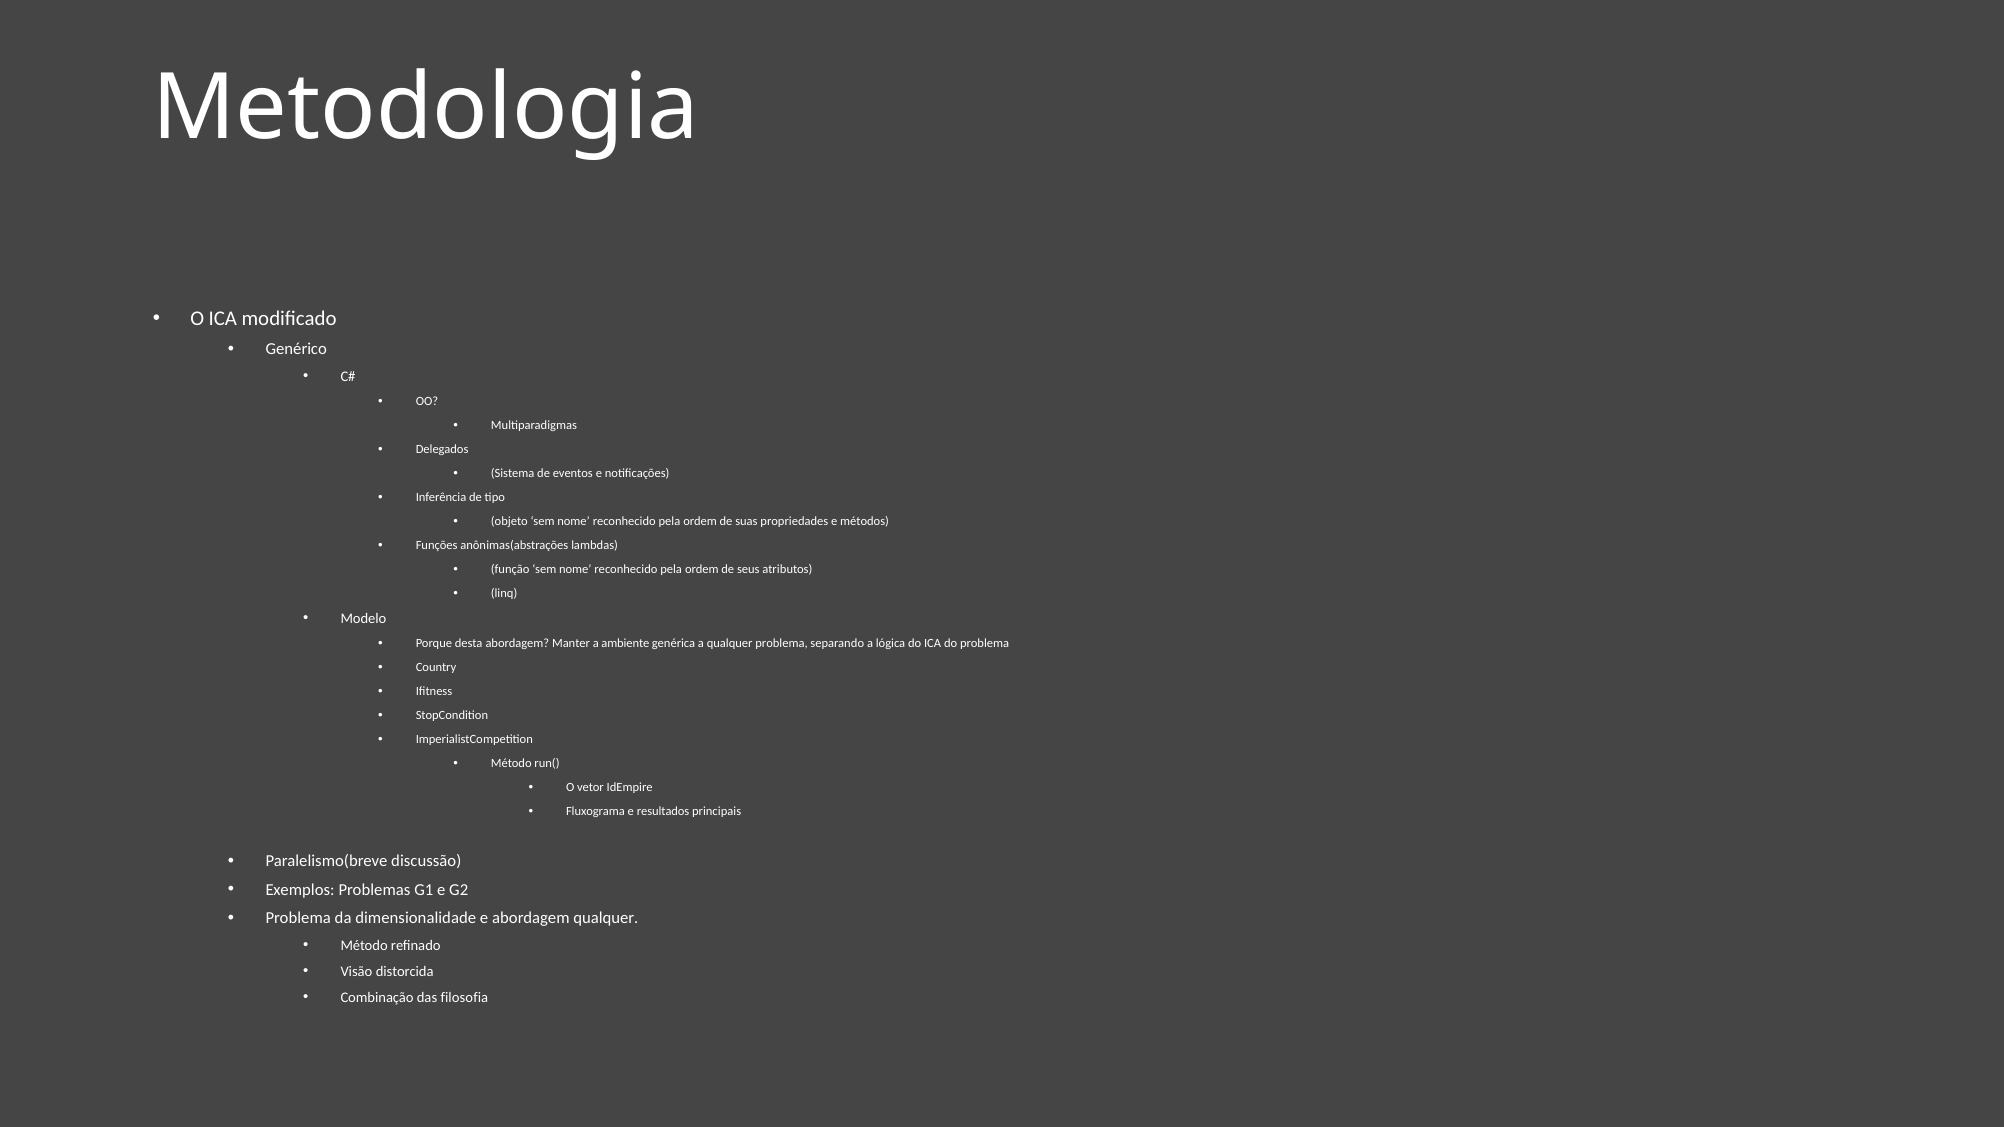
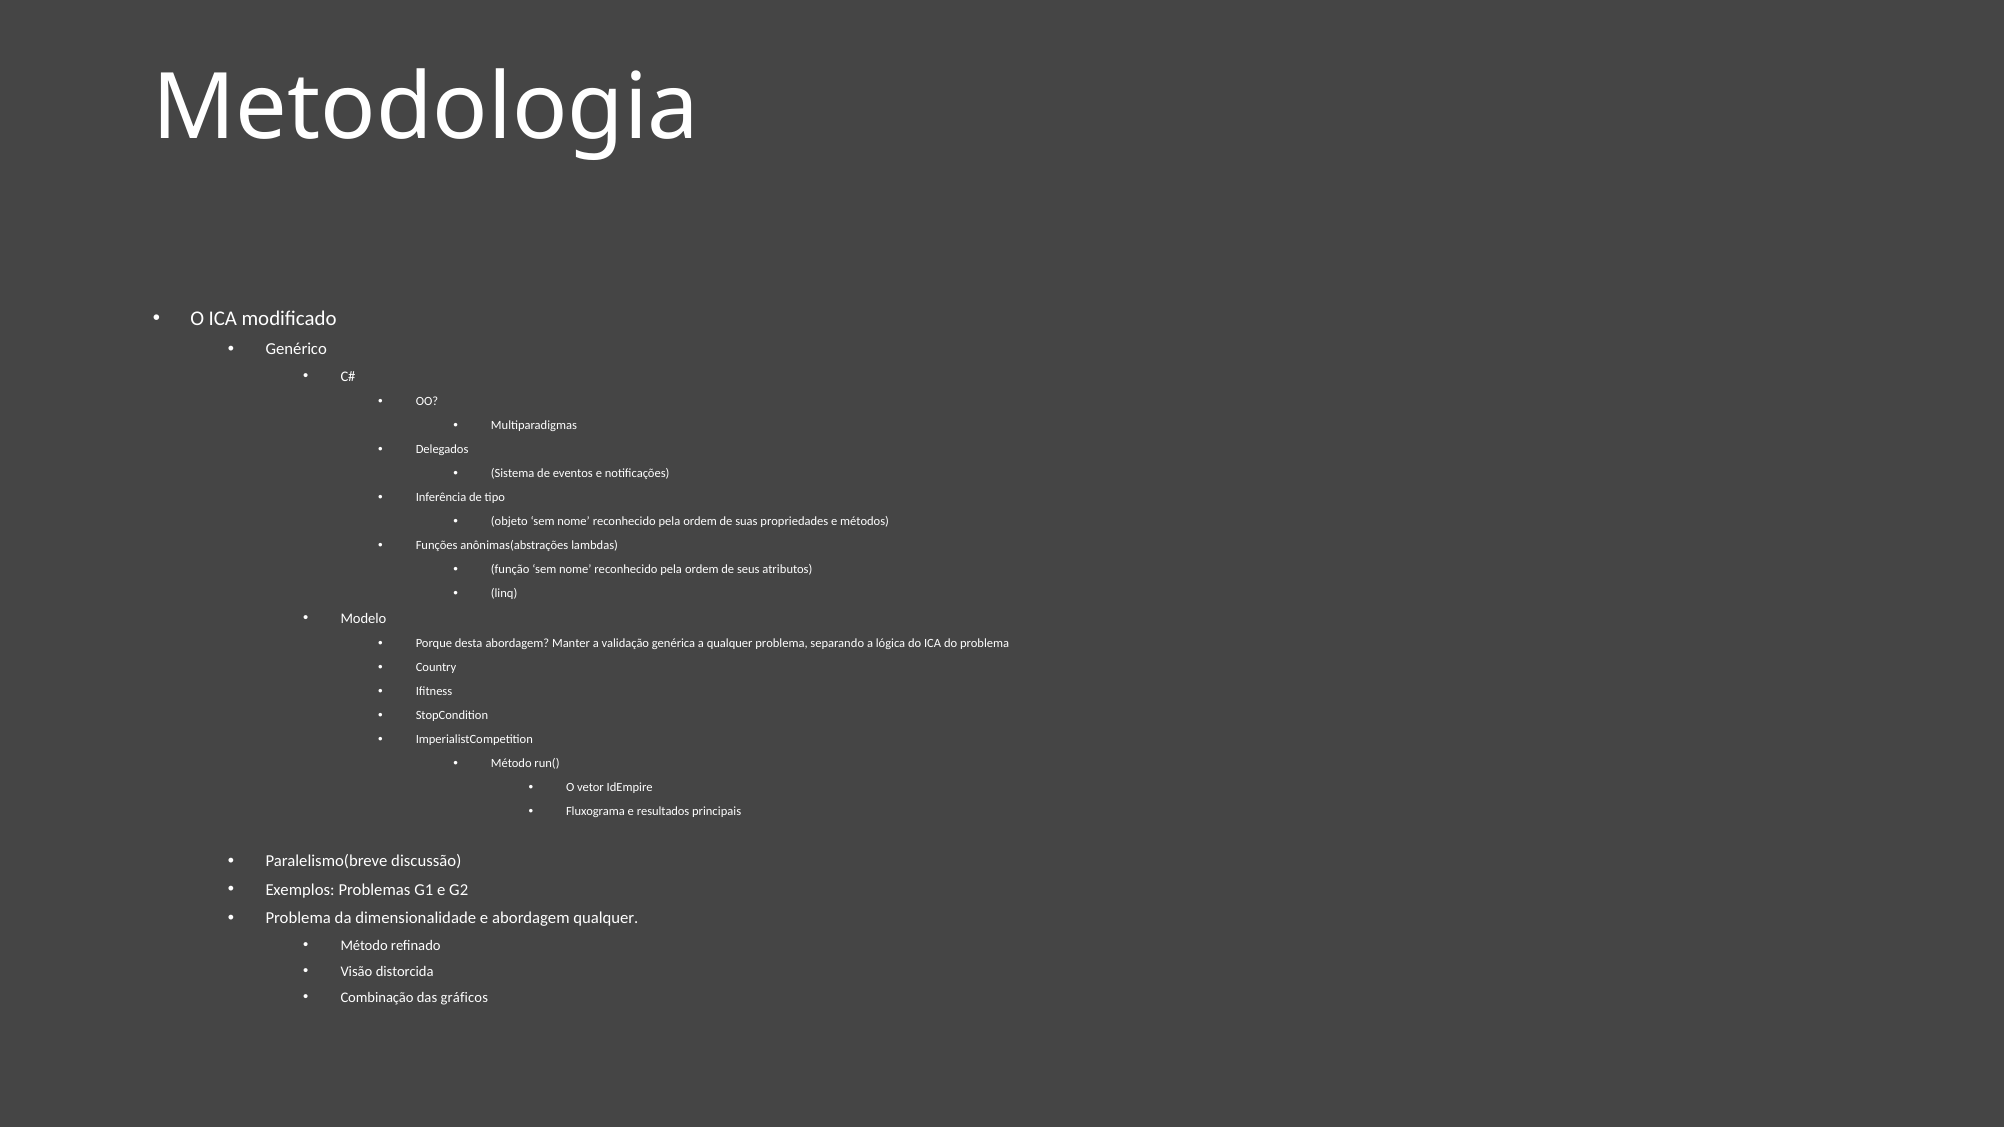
ambiente: ambiente -> validação (625, 644)
filosofia: filosofia -> gráficos (464, 998)
